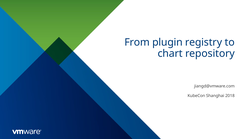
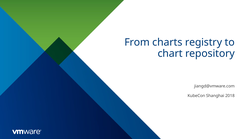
plugin: plugin -> charts (167, 42)
